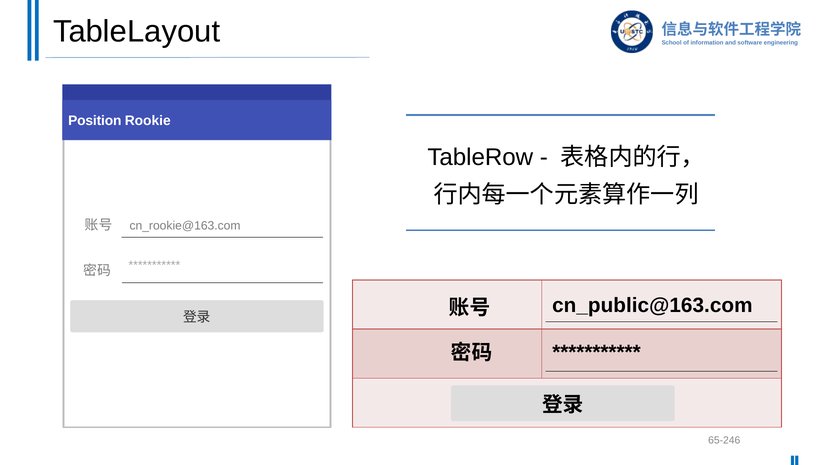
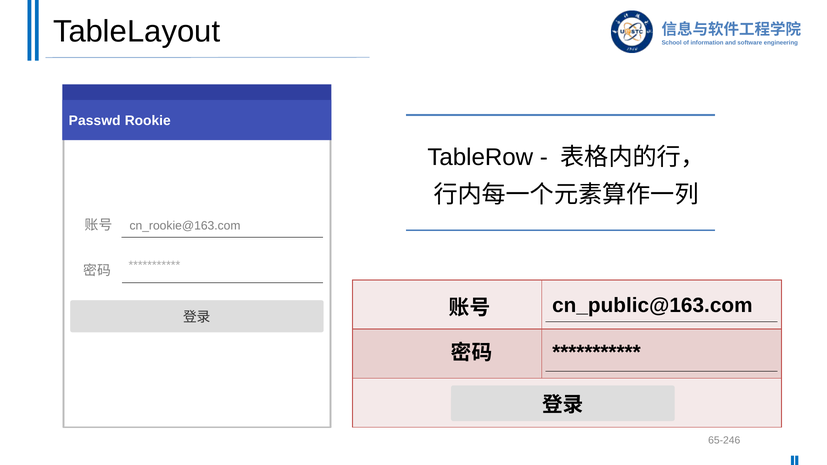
Position: Position -> Passwd (95, 121)
